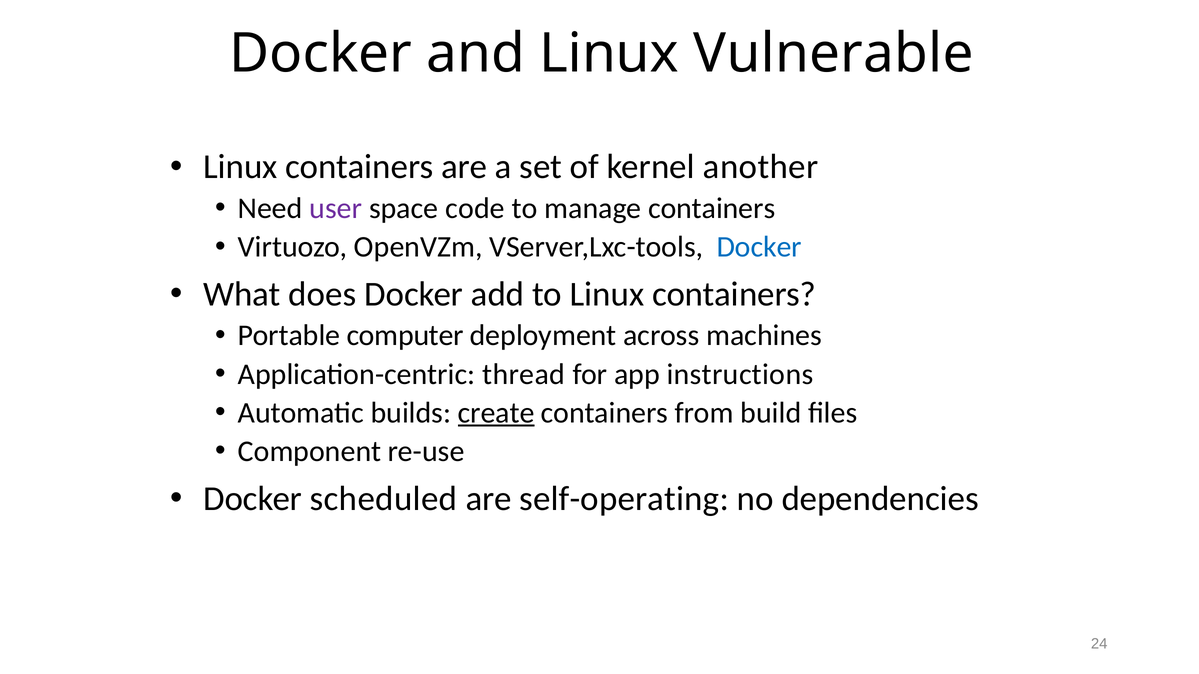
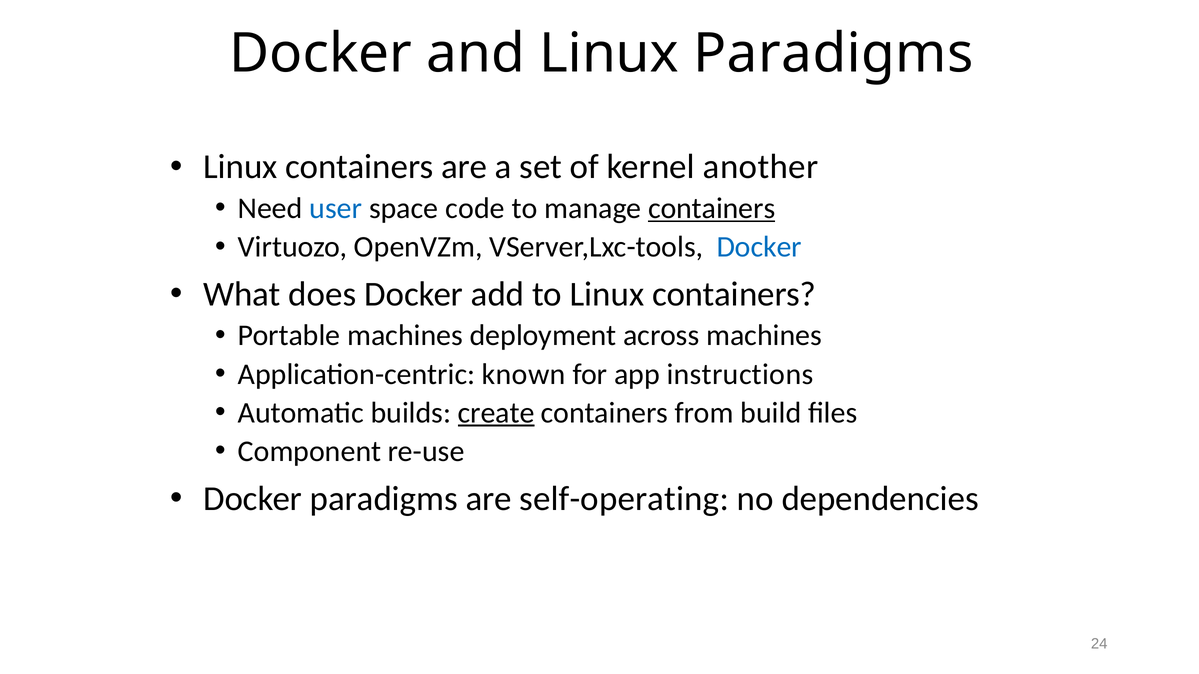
Linux Vulnerable: Vulnerable -> Paradigms (833, 54)
user colour: purple -> blue (336, 208)
containers underline: none -> present (712, 208)
Portable computer: computer -> machines (405, 336)
thread: thread -> known (524, 374)
Docker scheduled: scheduled -> paradigms (384, 499)
